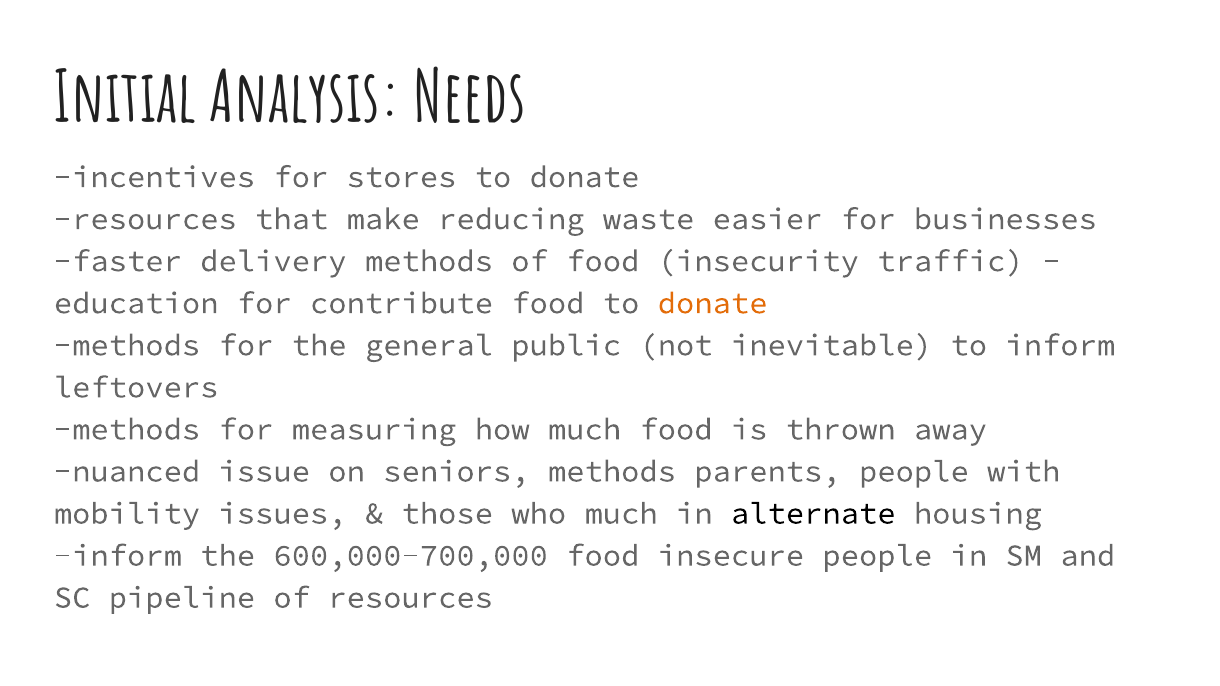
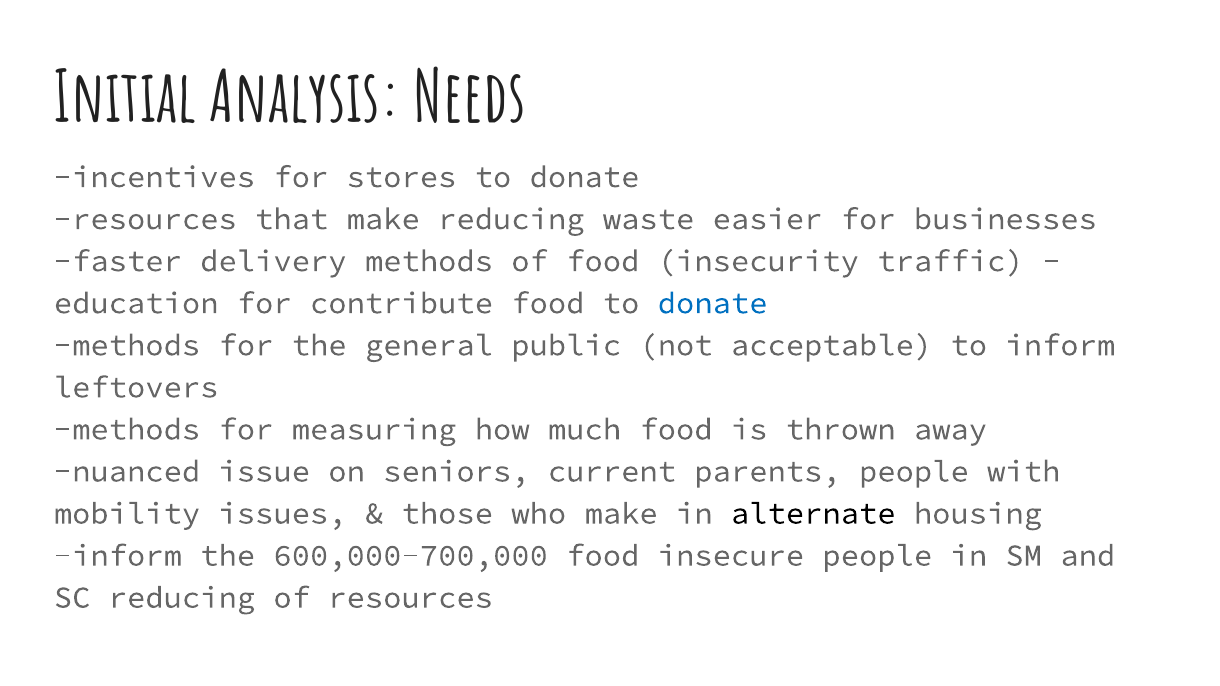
donate colour: orange -> blue (713, 303)
inevitable: inevitable -> acceptable (832, 345)
seniors methods: methods -> current (612, 472)
who much: much -> make (621, 514)
SC pipeline: pipeline -> reducing (182, 598)
